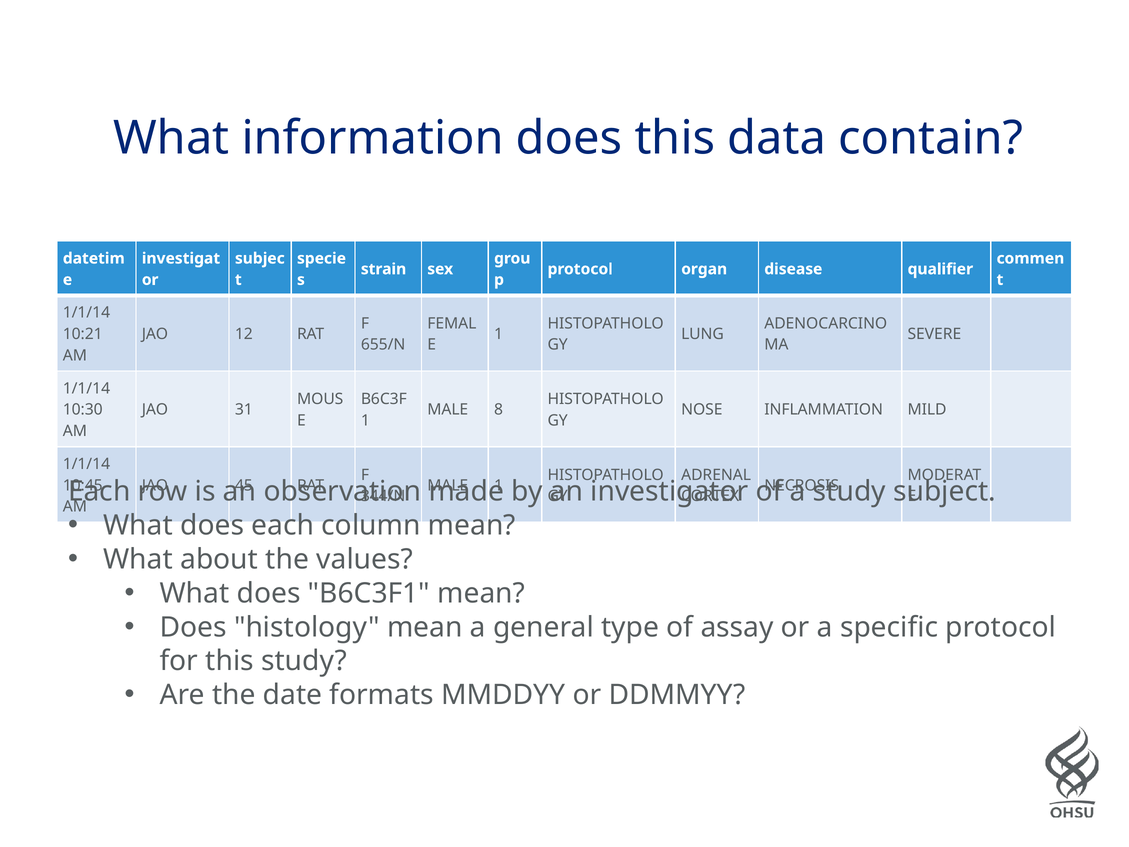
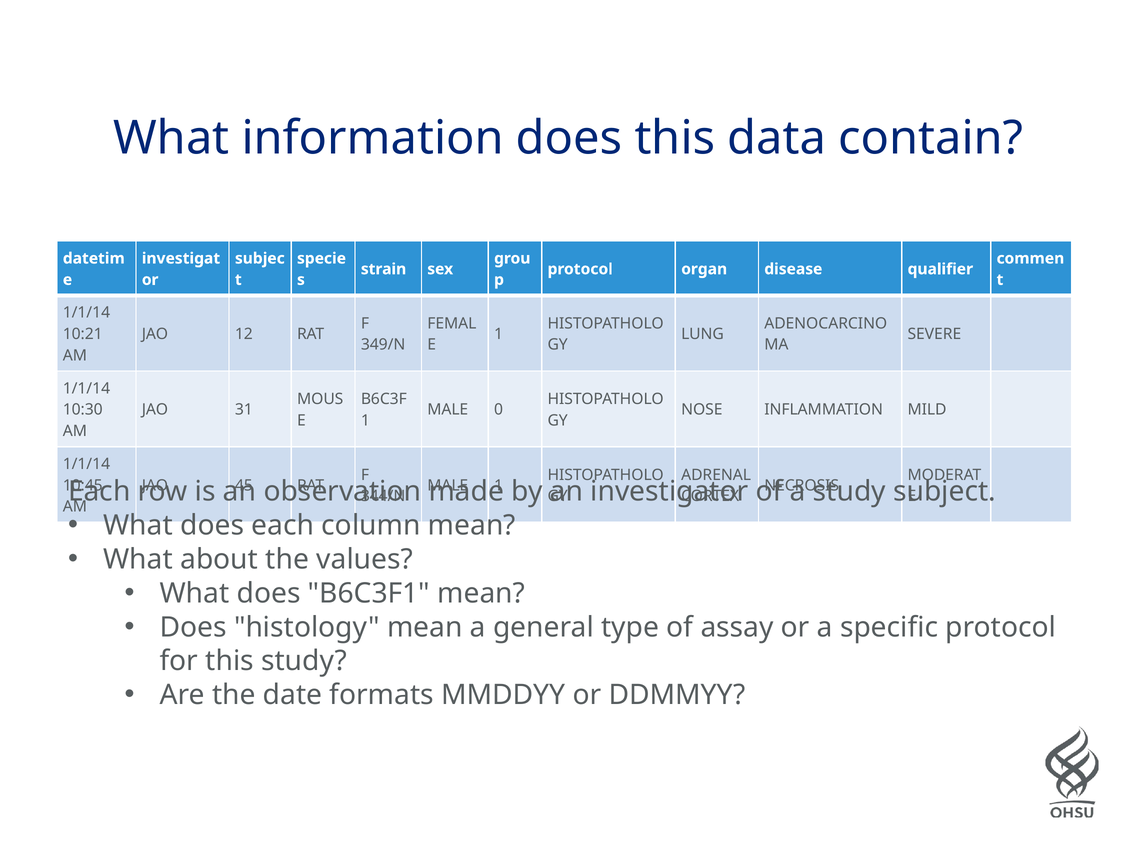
655/N: 655/N -> 349/N (383, 345)
8: 8 -> 0 (499, 410)
